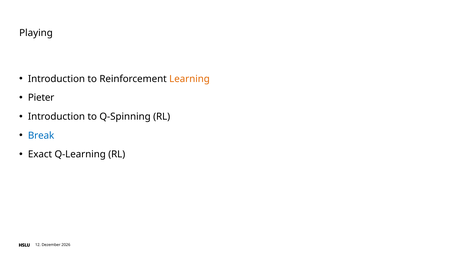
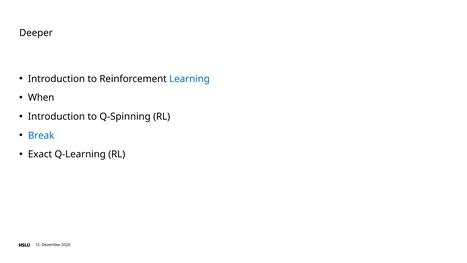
Playing: Playing -> Deeper (36, 33)
Learning colour: orange -> blue (189, 79)
Pieter: Pieter -> When (41, 98)
